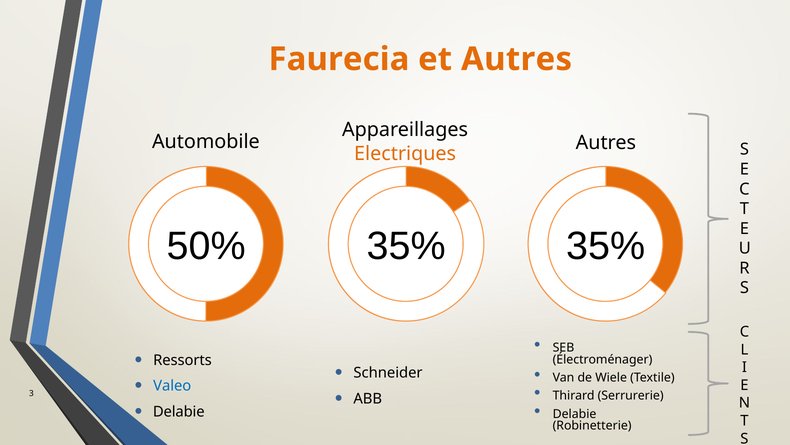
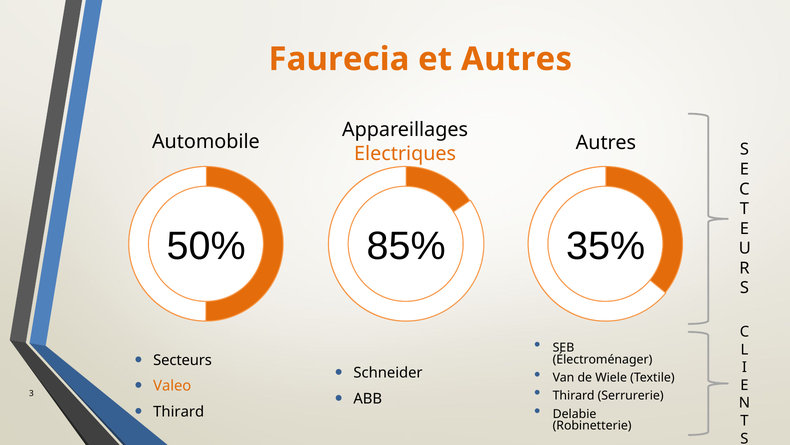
50% 35%: 35% -> 85% (406, 246)
Ressorts: Ressorts -> Secteurs (183, 360)
Valeo colour: blue -> orange (172, 385)
Delabie: Delabie -> Thirard (179, 411)
